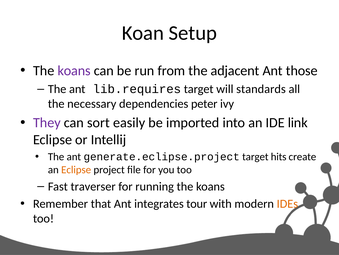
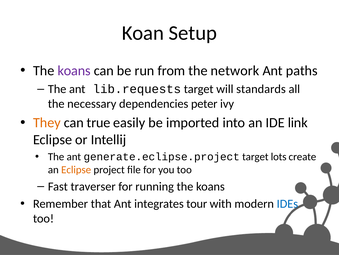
adjacent: adjacent -> network (235, 70)
those: those -> paths (302, 70)
lib.requires: lib.requires -> lib.requests (137, 89)
They colour: purple -> orange (47, 122)
sort: sort -> true (99, 122)
hits: hits -> lots (279, 156)
IDEs colour: orange -> blue (287, 203)
